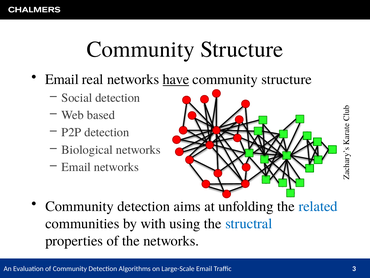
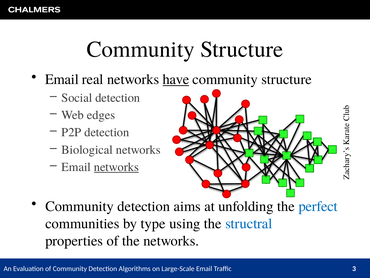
based: based -> edges (101, 115)
networks underline: none -> present (116, 167)
related: related -> perfect (318, 206)
with: with -> type (153, 223)
